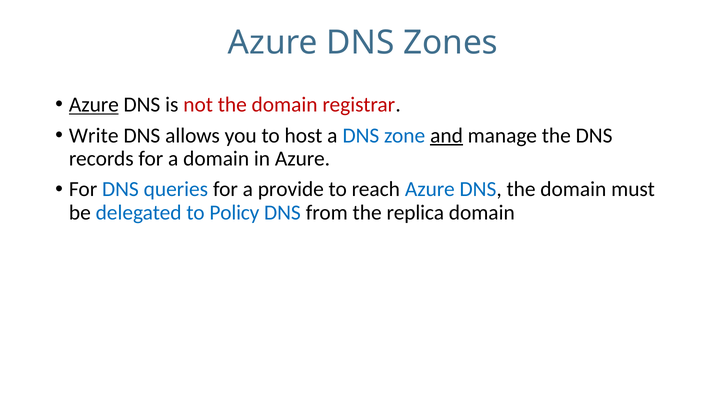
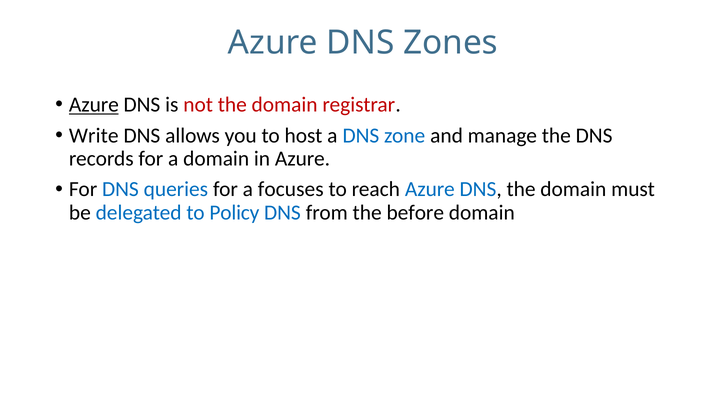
and underline: present -> none (447, 135)
provide: provide -> focuses (291, 189)
replica: replica -> before (415, 212)
